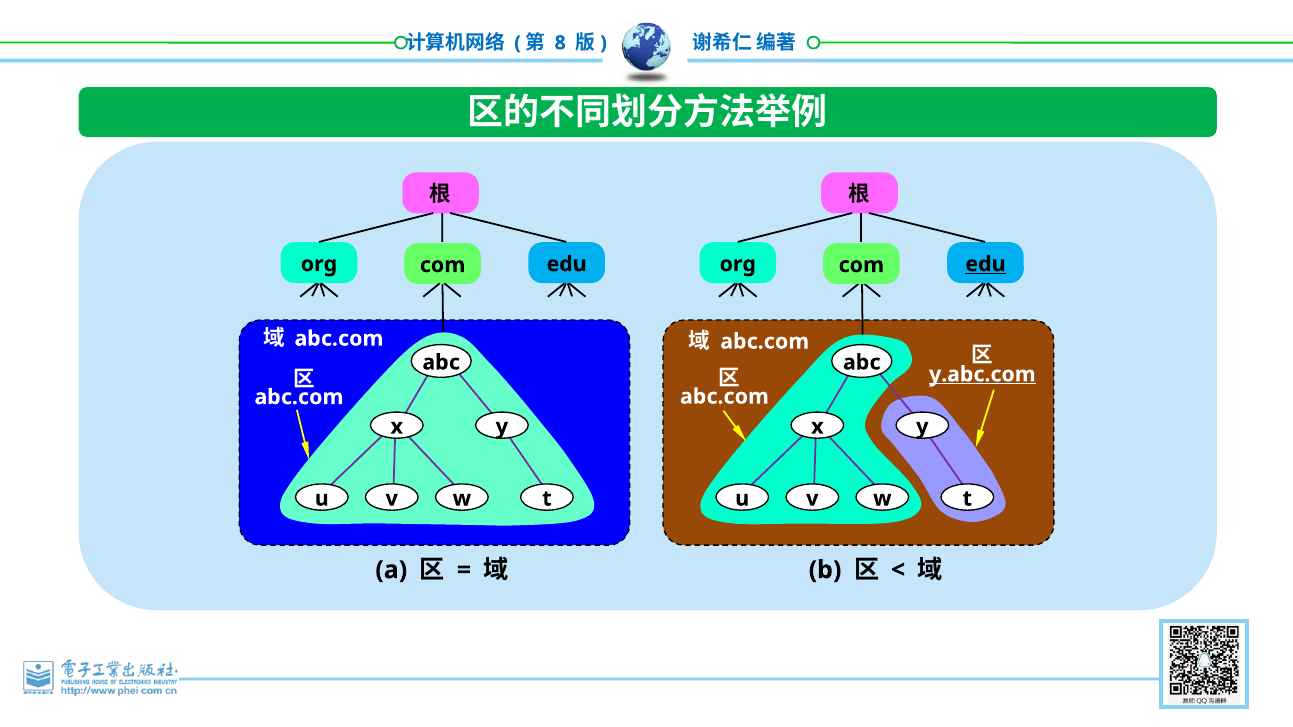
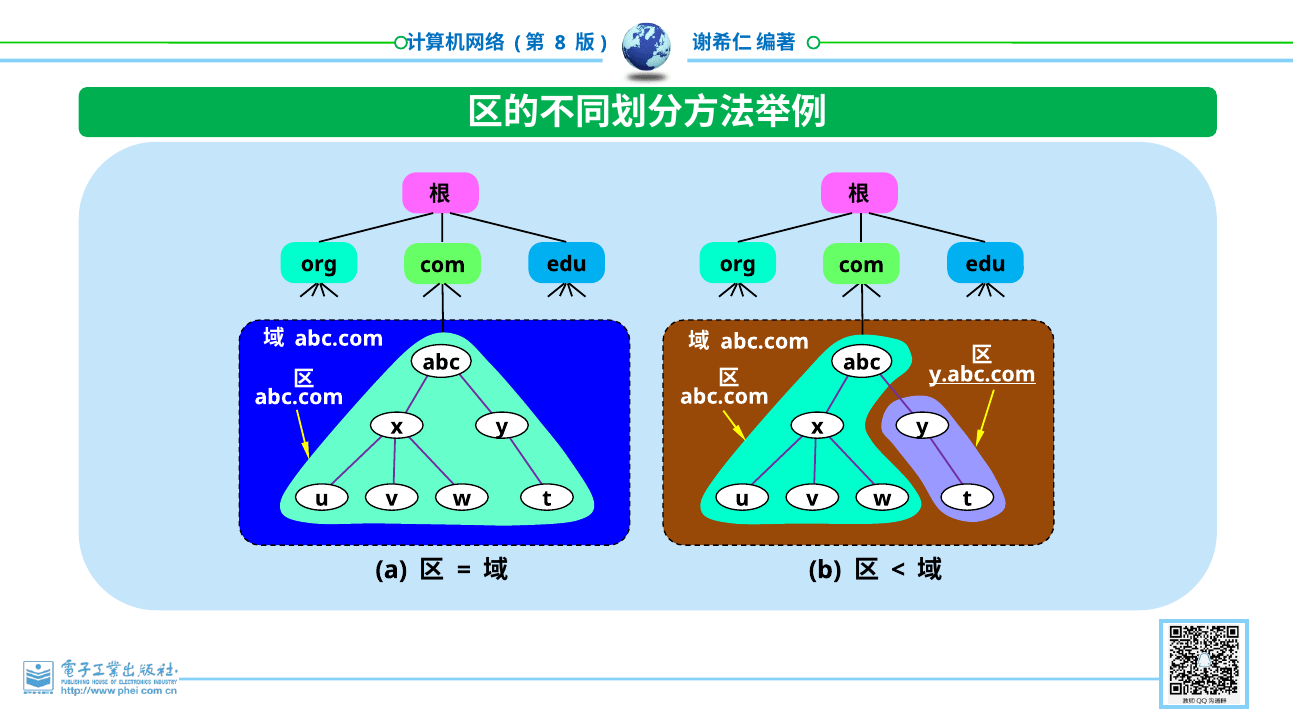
edu underline: present -> none (985, 264)
